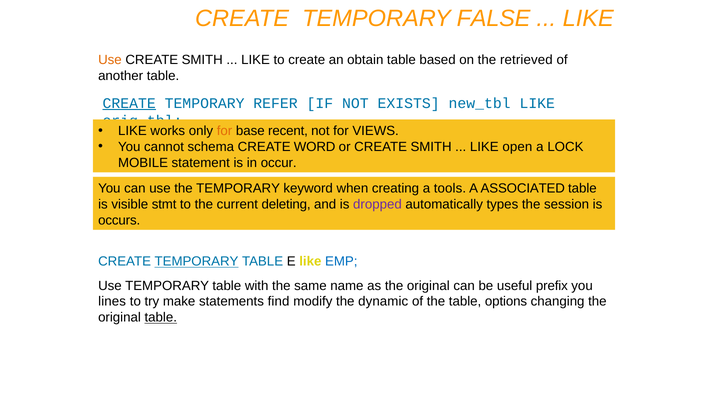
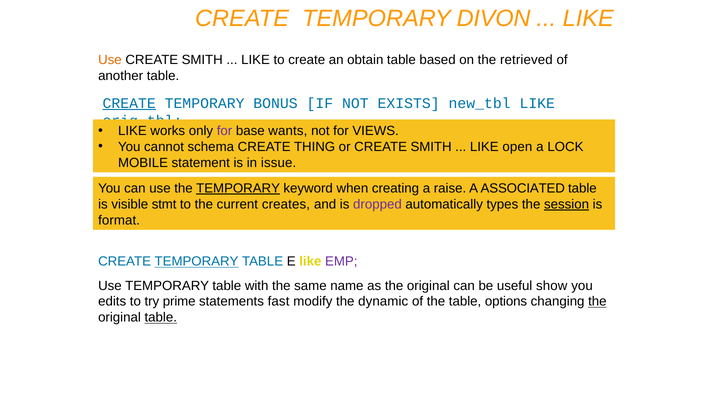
FALSE: FALSE -> DIVON (494, 18)
REFER: REFER -> BONUS (276, 103)
for colour: orange -> purple (225, 131)
recent: recent -> wants (288, 131)
WORD: WORD -> THING (315, 147)
occur: occur -> issue (279, 163)
TEMPORARY underline: none -> present (238, 188)
tools: tools -> raise (450, 188)
deleting: deleting -> creates (286, 204)
session underline: none -> present (567, 204)
occurs: occurs -> format (119, 220)
EMP colour: blue -> purple (341, 262)
prefix: prefix -> show (552, 286)
lines: lines -> edits (112, 302)
make: make -> prime (179, 302)
find: find -> fast (279, 302)
the underline: none -> present (597, 302)
